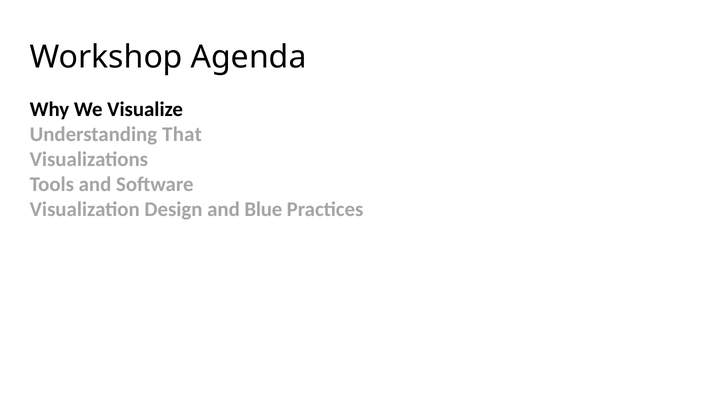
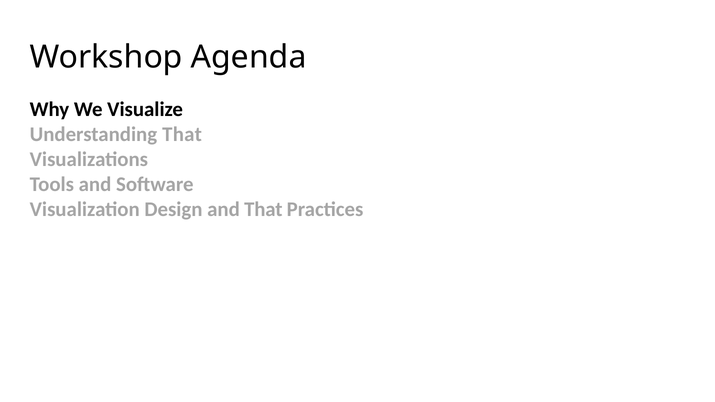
and Blue: Blue -> That (263, 209)
